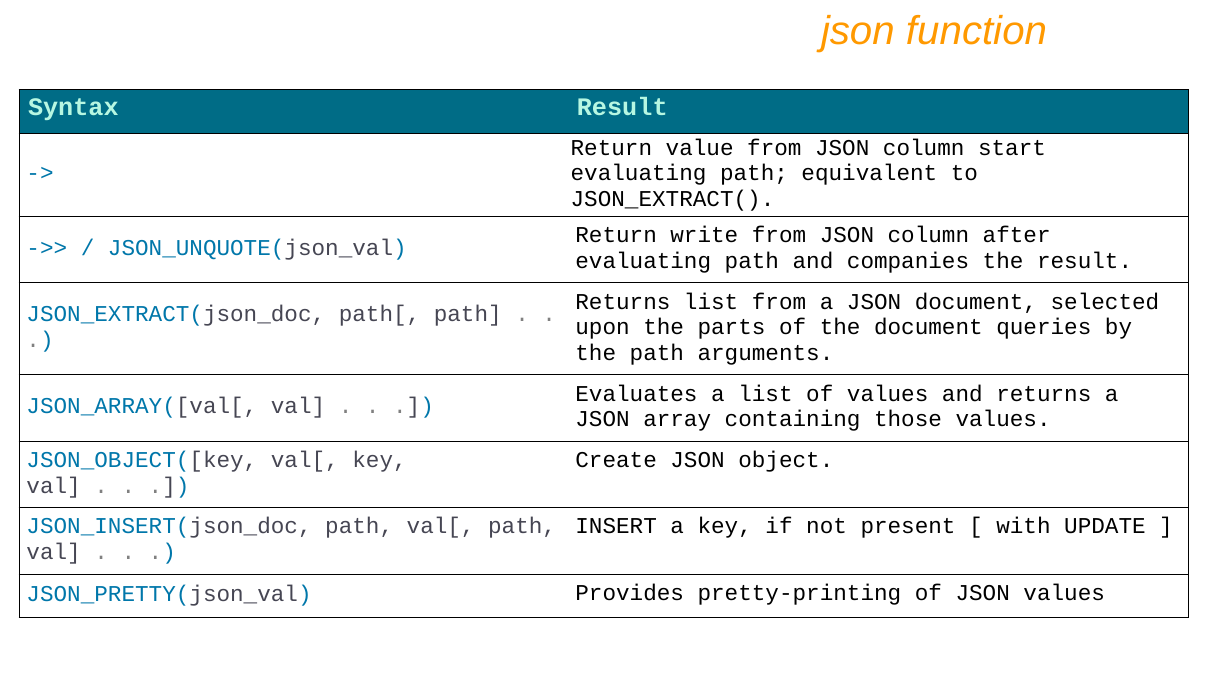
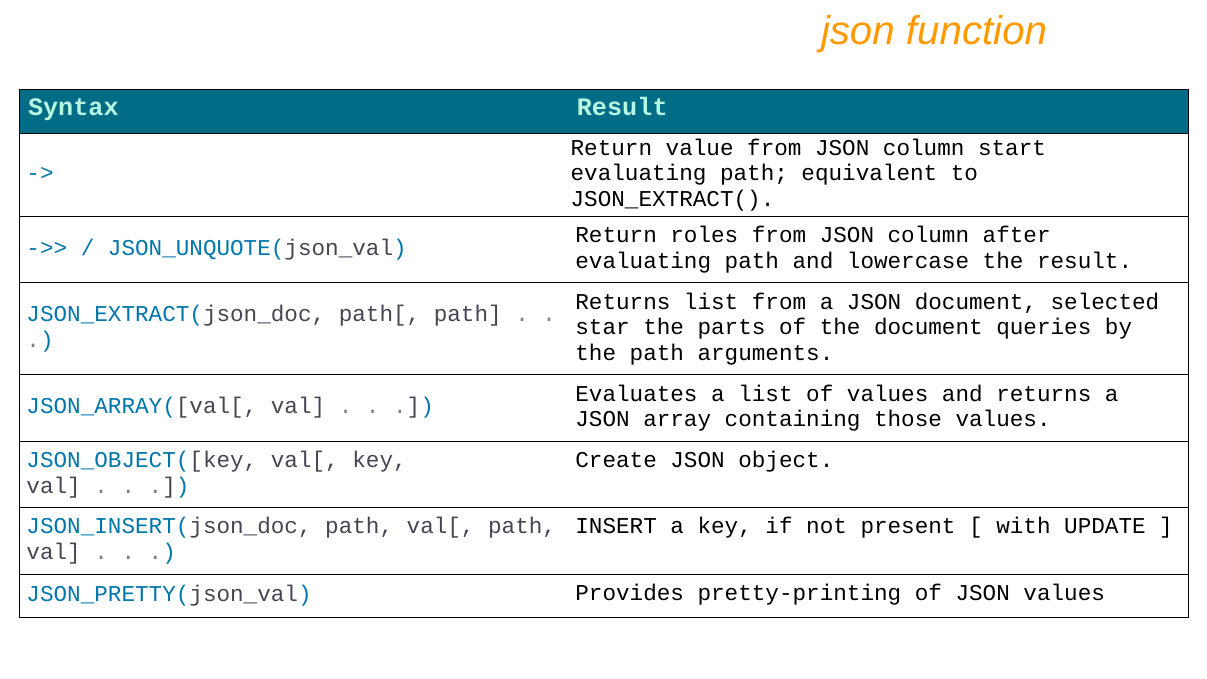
write: write -> roles (704, 235)
companies: companies -> lowercase (908, 261)
upon: upon -> star (603, 327)
